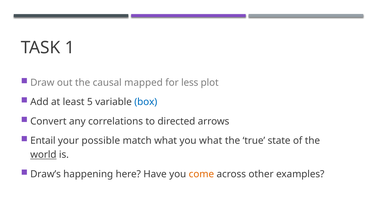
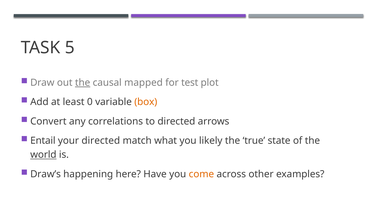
1: 1 -> 5 (70, 48)
the underline: none -> present (83, 83)
less: less -> test (190, 83)
5: 5 -> 0 (90, 102)
box colour: blue -> orange (146, 102)
your possible: possible -> directed (101, 141)
you what: what -> likely (211, 141)
